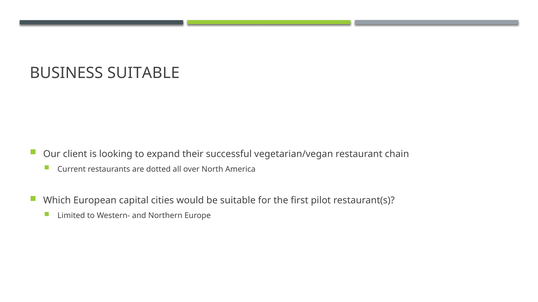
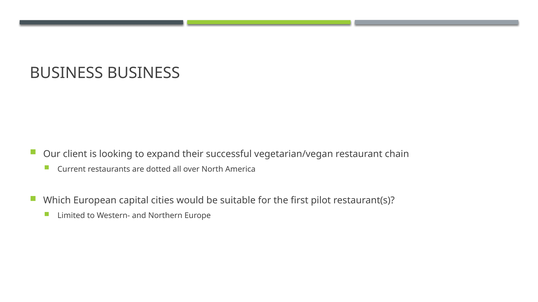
BUSINESS SUITABLE: SUITABLE -> BUSINESS (144, 73)
